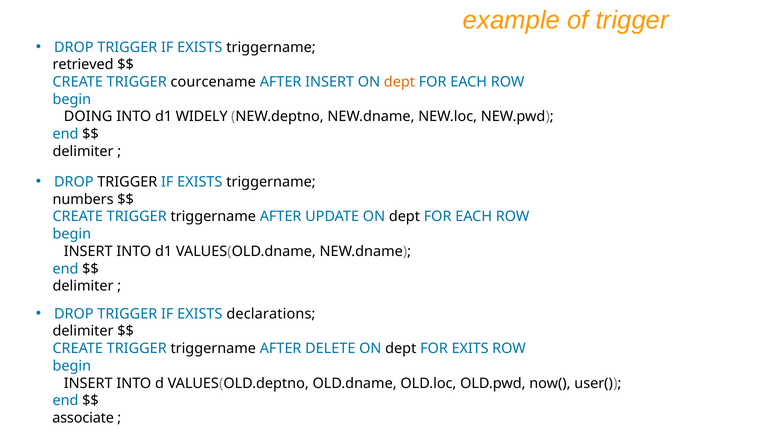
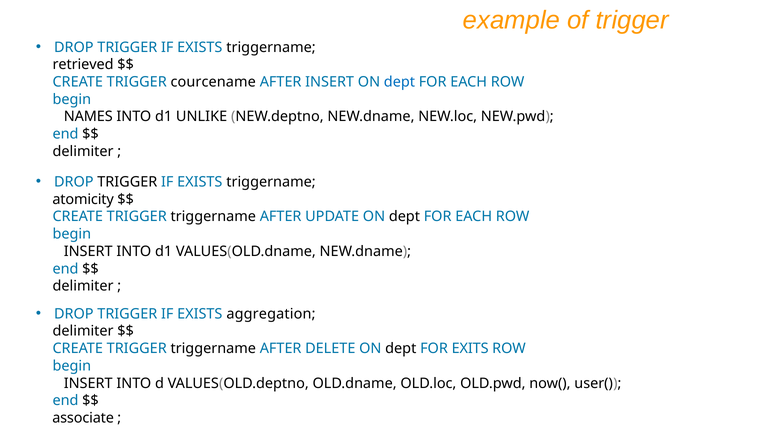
dept colour: orange -> blue (399, 82)
DOING: DOING -> NAMES (88, 117)
WIDELY: WIDELY -> UNLIKE (202, 117)
numbers: numbers -> atomicity (83, 199)
declarations: declarations -> aggregation (271, 314)
